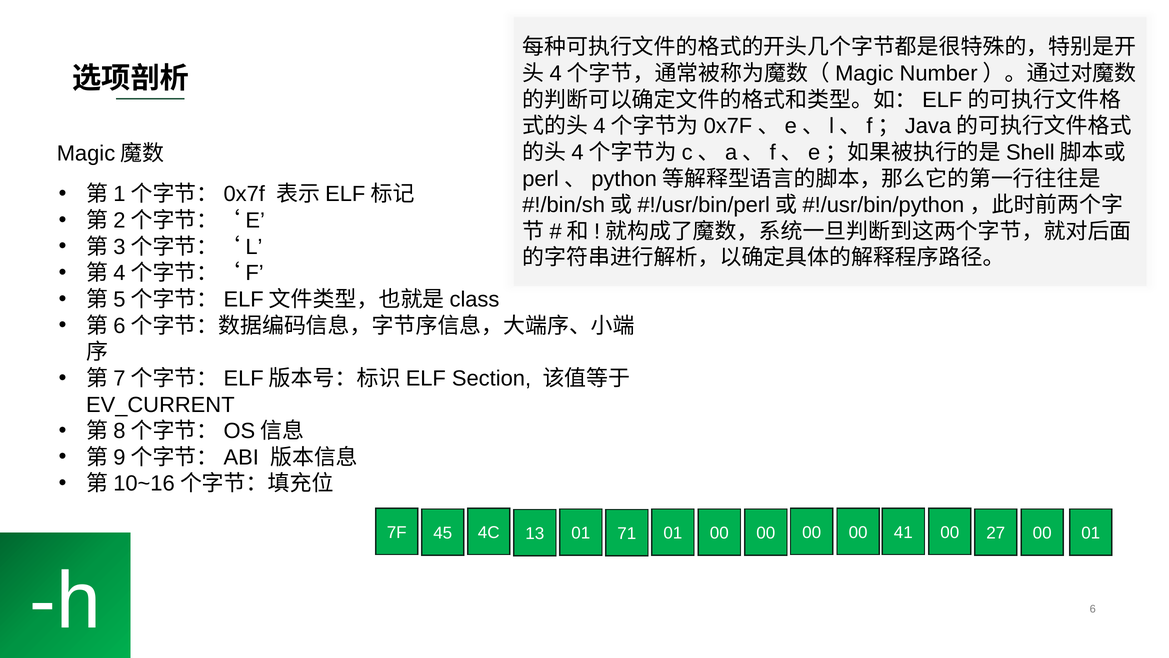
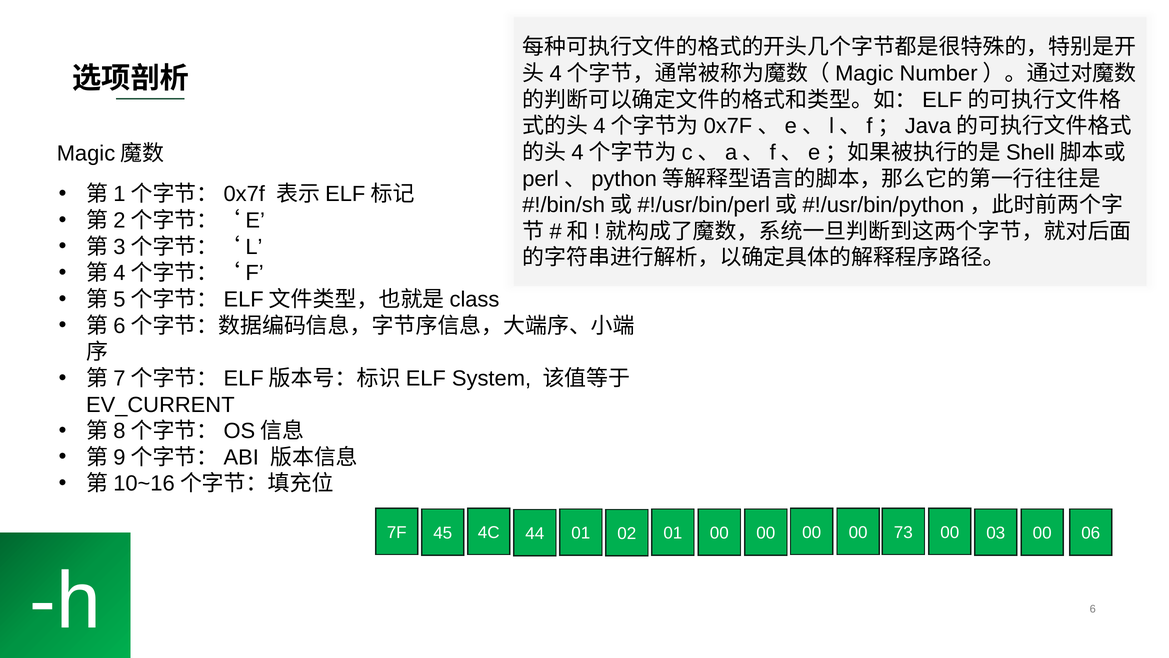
Section: Section -> System (492, 378)
13: 13 -> 44 (535, 533)
71: 71 -> 02 (627, 533)
41: 41 -> 73 (903, 532)
27: 27 -> 03 (996, 533)
00 01: 01 -> 06 (1091, 533)
